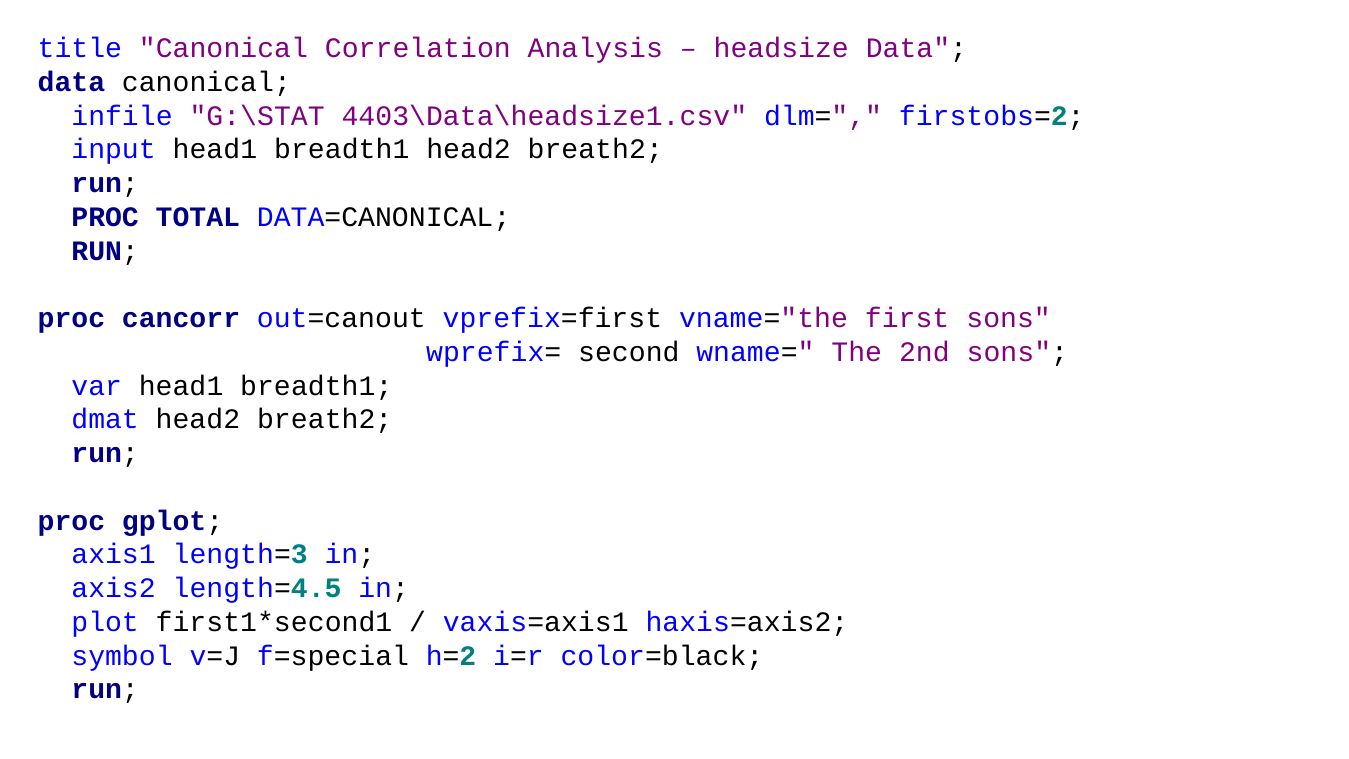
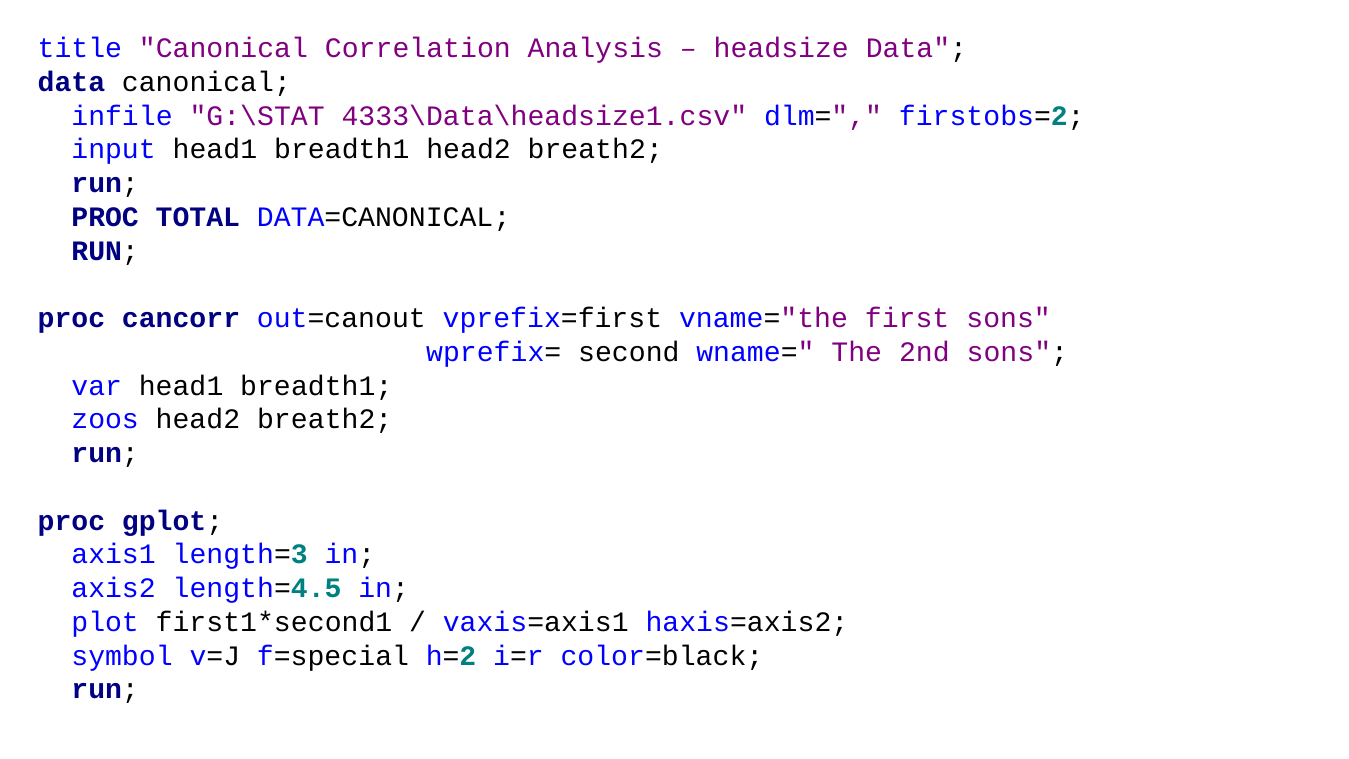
4403\Data\headsize1.csv: 4403\Data\headsize1.csv -> 4333\Data\headsize1.csv (544, 116)
dmat: dmat -> zoos (105, 420)
